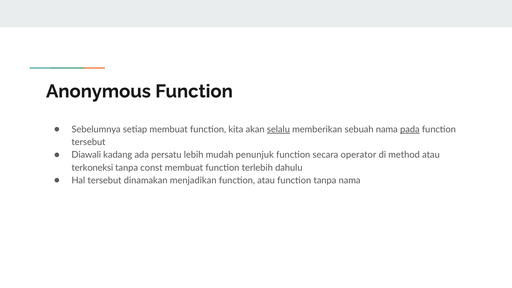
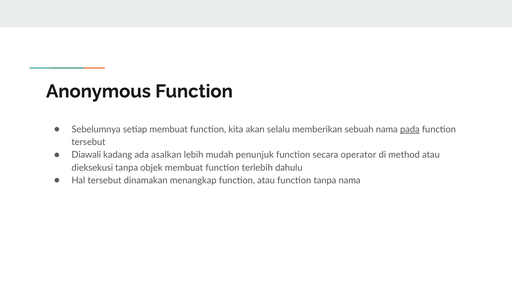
selalu underline: present -> none (278, 129)
persatu: persatu -> asalkan (166, 155)
terkoneksi: terkoneksi -> dieksekusi (92, 168)
const: const -> objek (151, 168)
menjadikan: menjadikan -> menangkap (193, 180)
